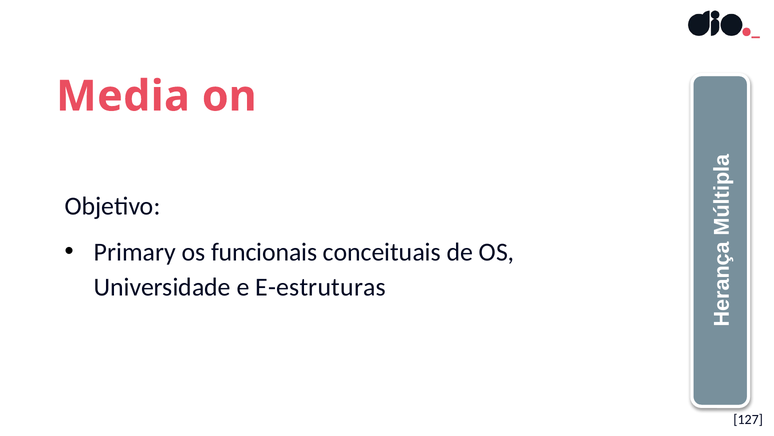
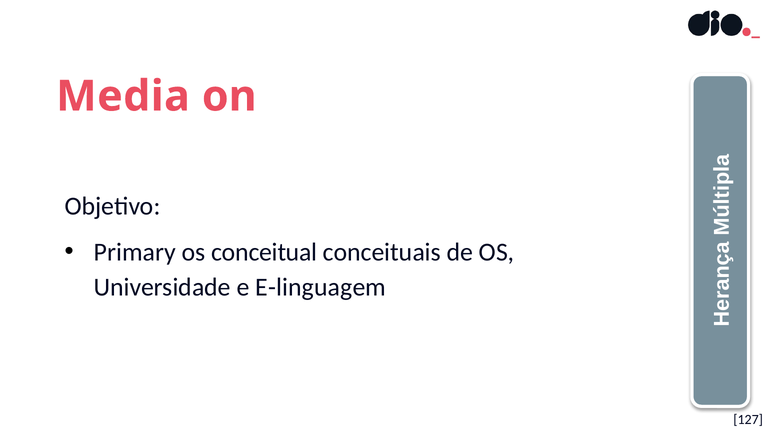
funcionais: funcionais -> conceitual (264, 252)
E-estruturas: E-estruturas -> E-linguagem (321, 287)
